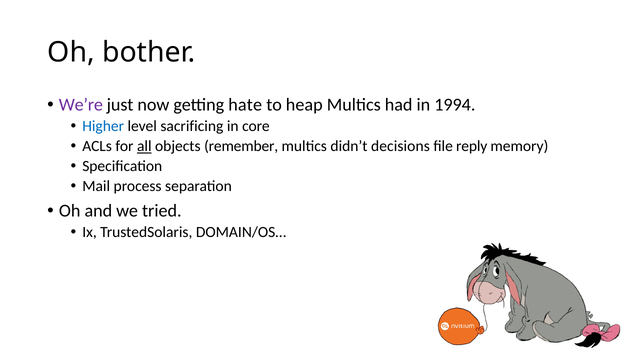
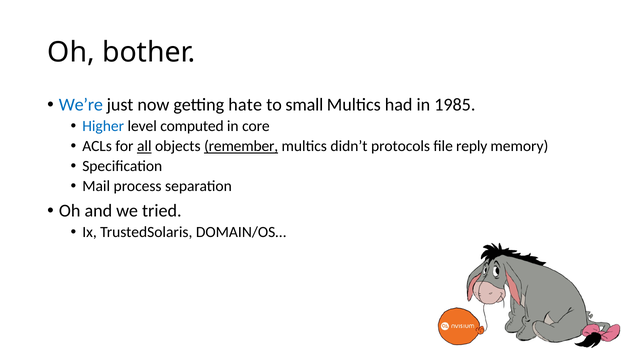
We’re colour: purple -> blue (81, 105)
heap: heap -> small (304, 105)
1994: 1994 -> 1985 (455, 105)
sacrificing: sacrificing -> computed (192, 126)
remember underline: none -> present (241, 146)
decisions: decisions -> protocols (401, 146)
